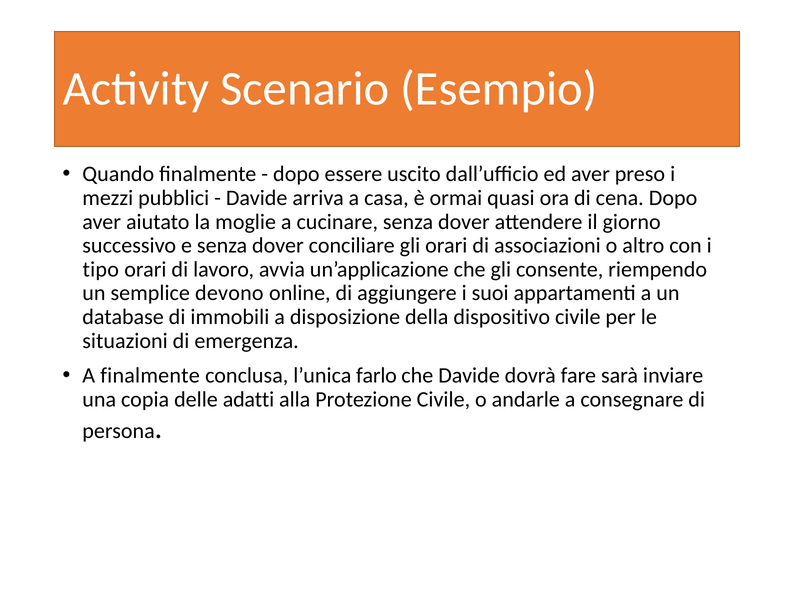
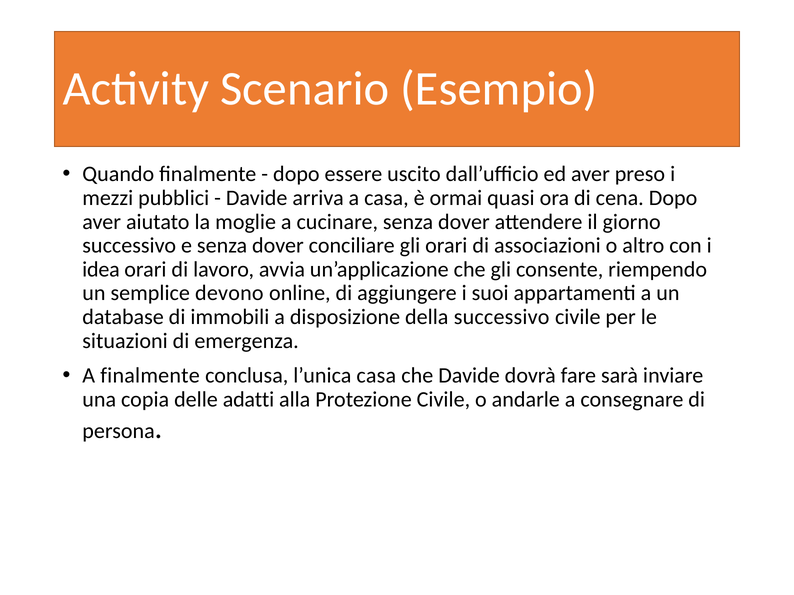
tipo: tipo -> idea (101, 270)
della dispositivo: dispositivo -> successivo (502, 317)
l’unica farlo: farlo -> casa (376, 376)
